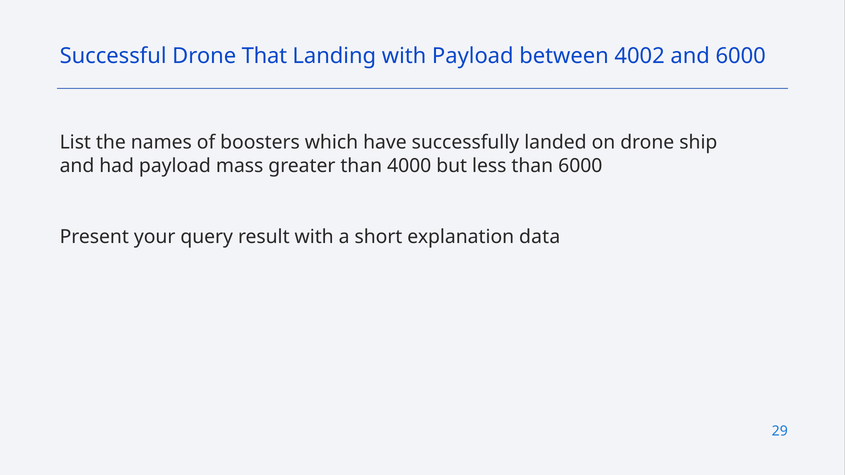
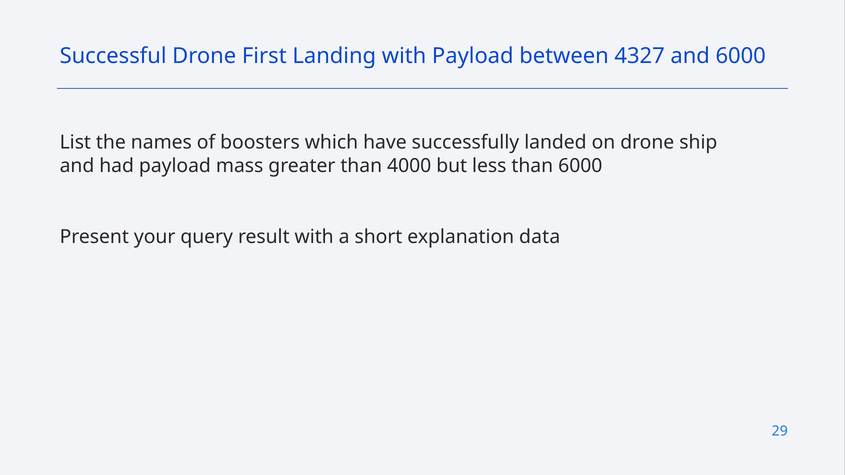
That: That -> First (264, 56)
4002: 4002 -> 4327 (640, 56)
